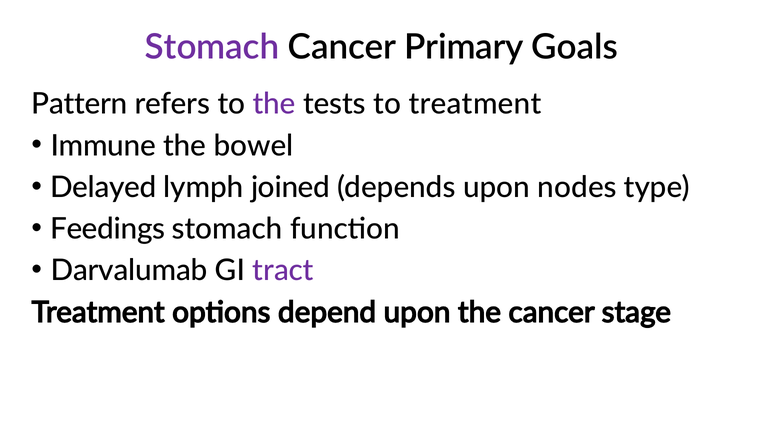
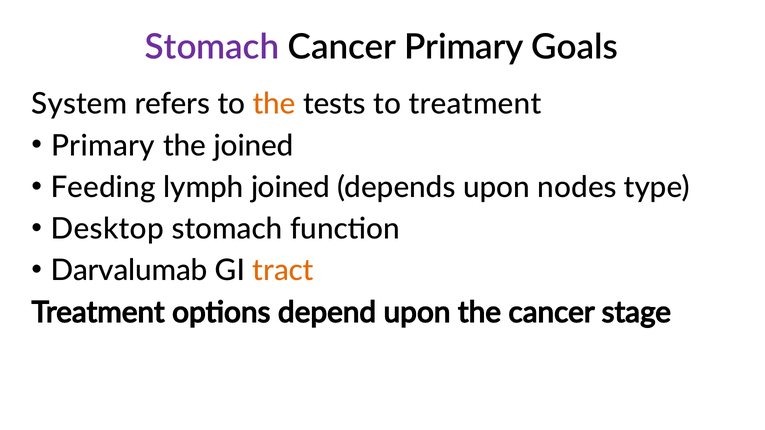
Pattern: Pattern -> System (79, 104)
the colour: purple -> orange (274, 104)
Immune: Immune -> Primary (103, 146)
the bowel: bowel -> joined (254, 146)
Delayed: Delayed -> Feeding (103, 187)
Feedings: Feedings -> Desktop (107, 229)
tract colour: purple -> orange (283, 271)
